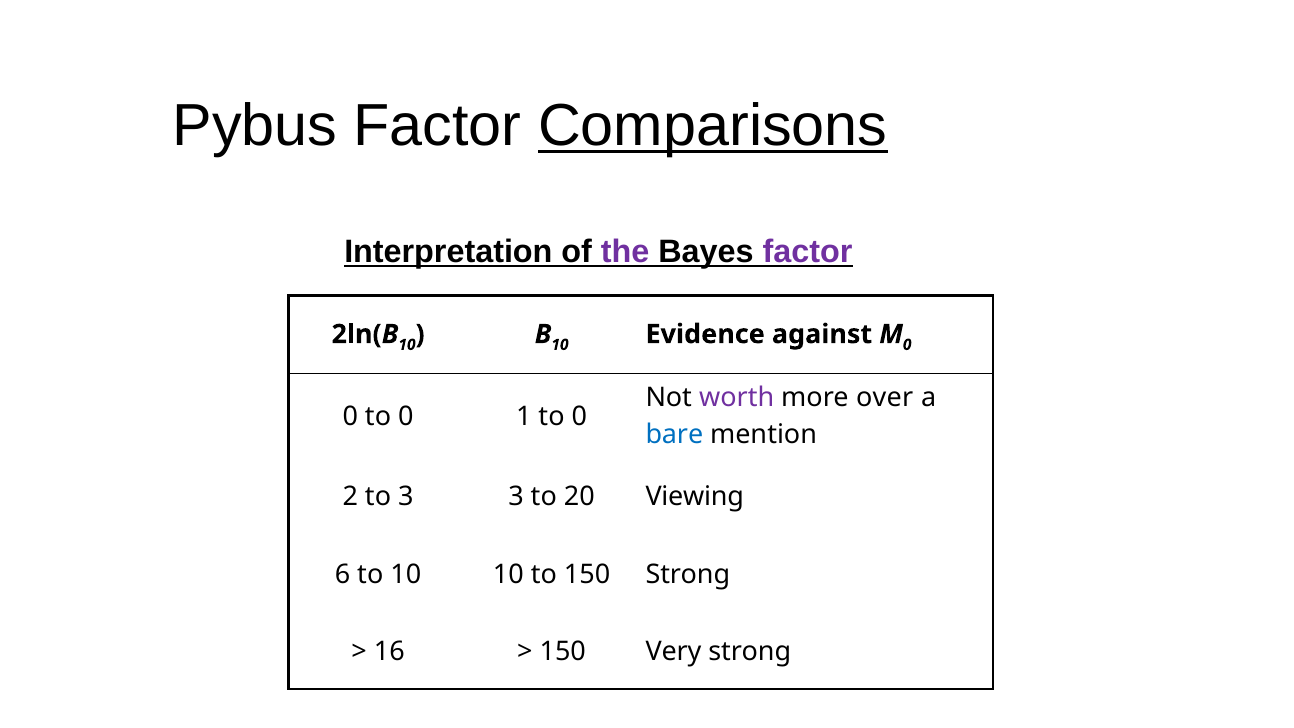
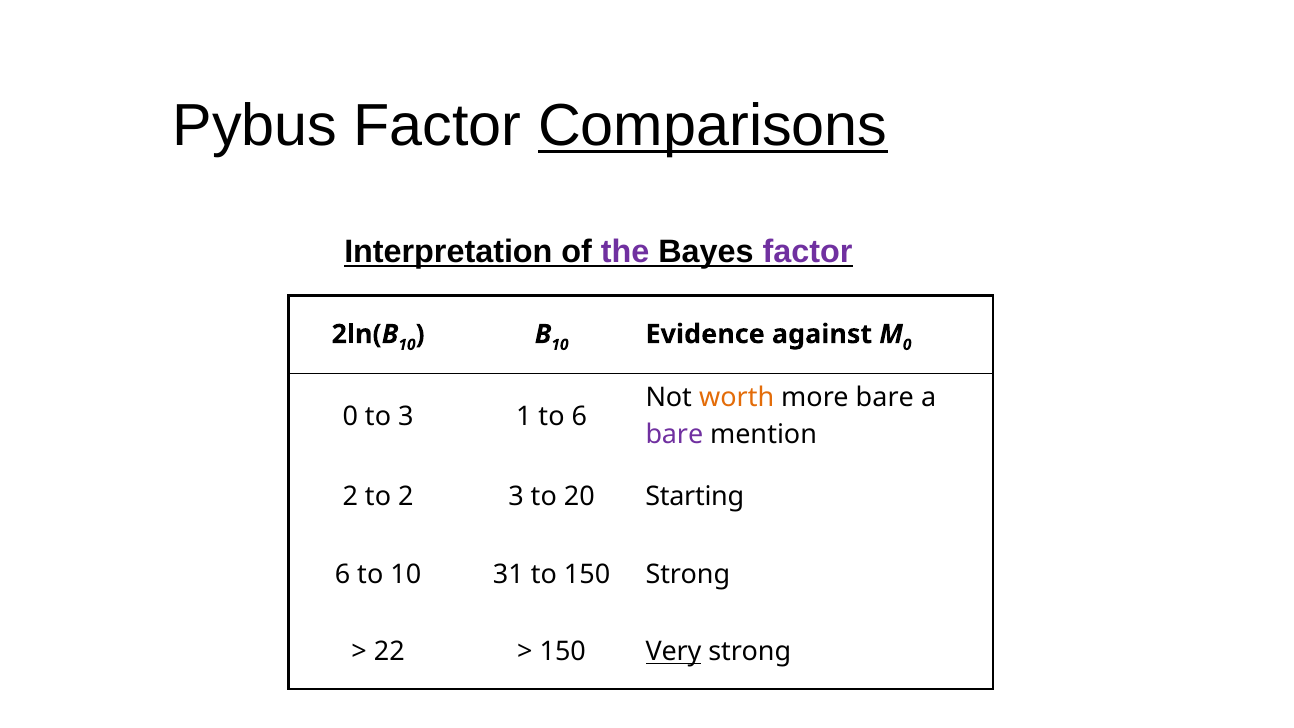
worth colour: purple -> orange (737, 398)
more over: over -> bare (885, 398)
0 to 0: 0 -> 3 (406, 416)
1 to 0: 0 -> 6 (579, 416)
bare colour: blue -> purple (674, 435)
to 3: 3 -> 2 (406, 497)
Viewing: Viewing -> Starting (695, 497)
10 10: 10 -> 31 (508, 574)
16: 16 -> 22 (389, 652)
Very underline: none -> present (673, 652)
